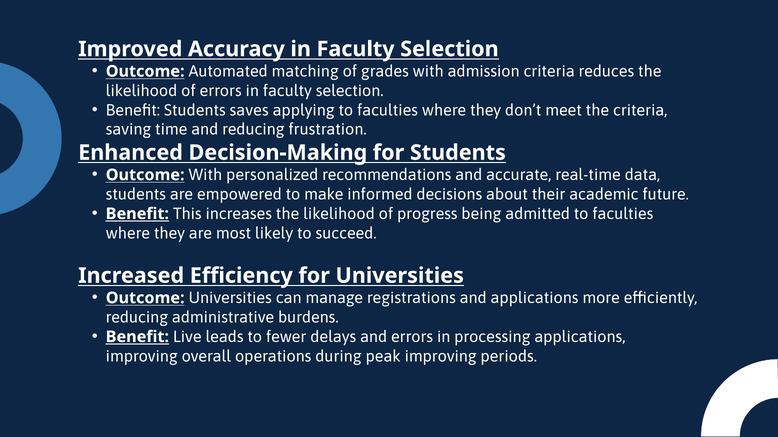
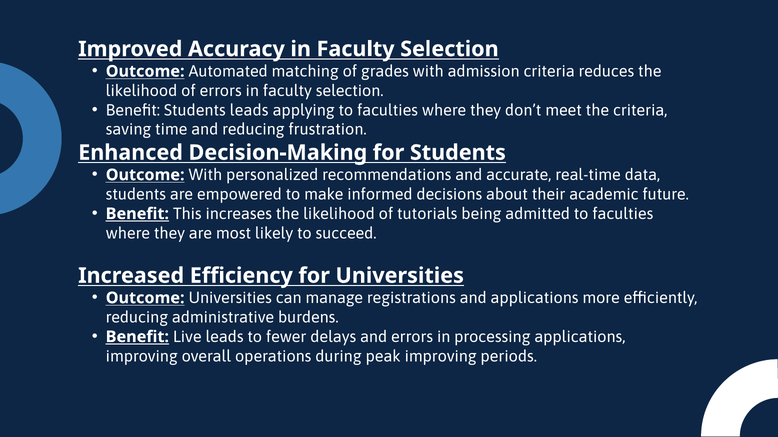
Students saves: saves -> leads (249, 110)
progress: progress -> tutorials (427, 214)
